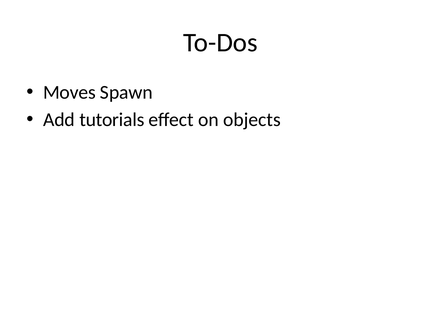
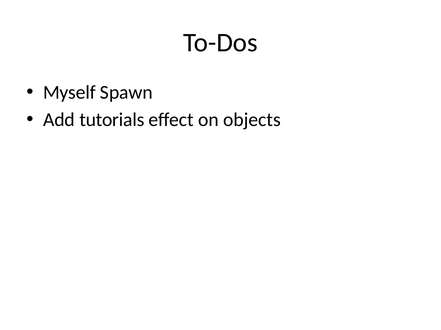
Moves: Moves -> Myself (69, 93)
